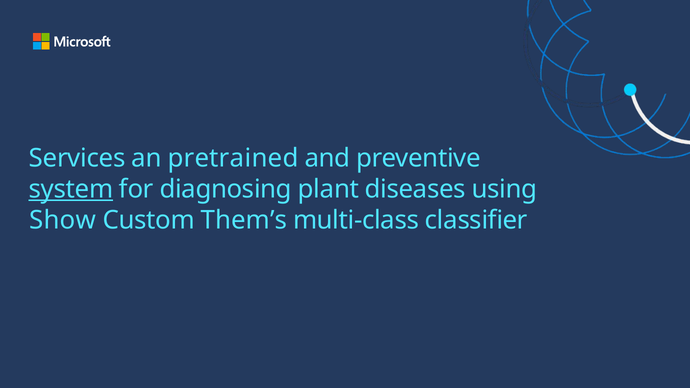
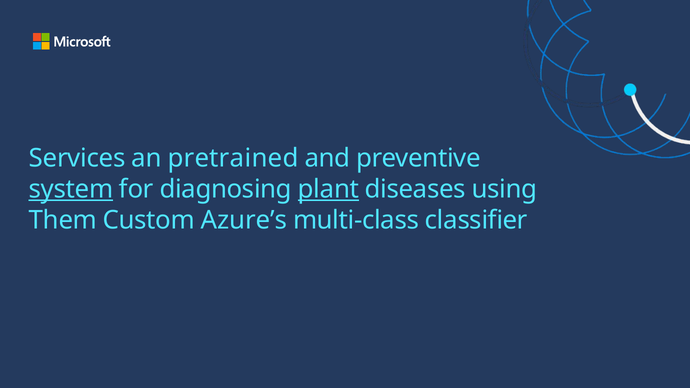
plant underline: none -> present (328, 189)
Show: Show -> Them (63, 220)
Them’s: Them’s -> Azure’s (244, 220)
